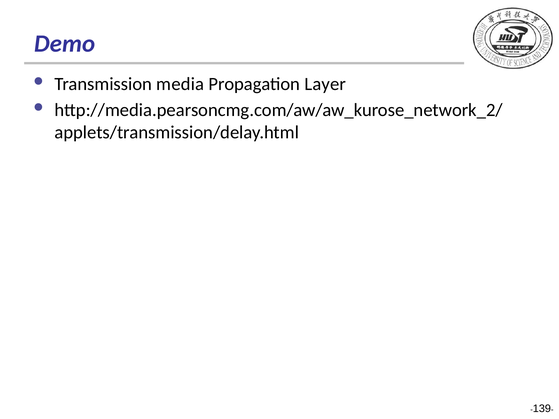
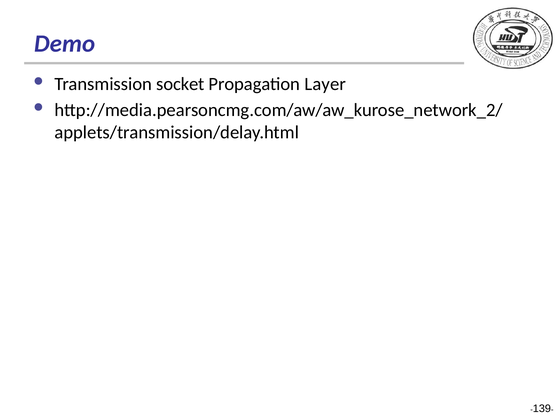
media: media -> socket (180, 84)
